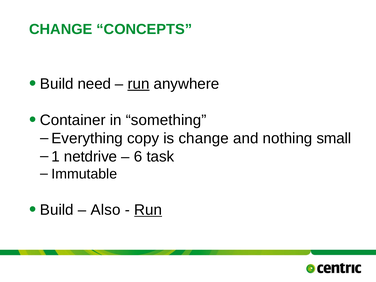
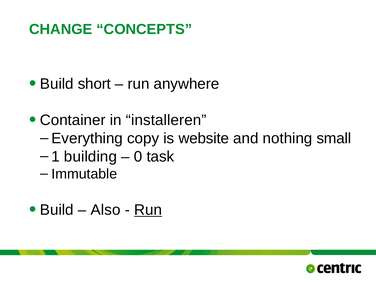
need: need -> short (94, 84)
run underline: present -> none (138, 84)
something: something -> installeren (166, 120)
is change: change -> website (204, 138)
netdrive: netdrive -> building (90, 157)
6: 6 -> 0 (138, 157)
